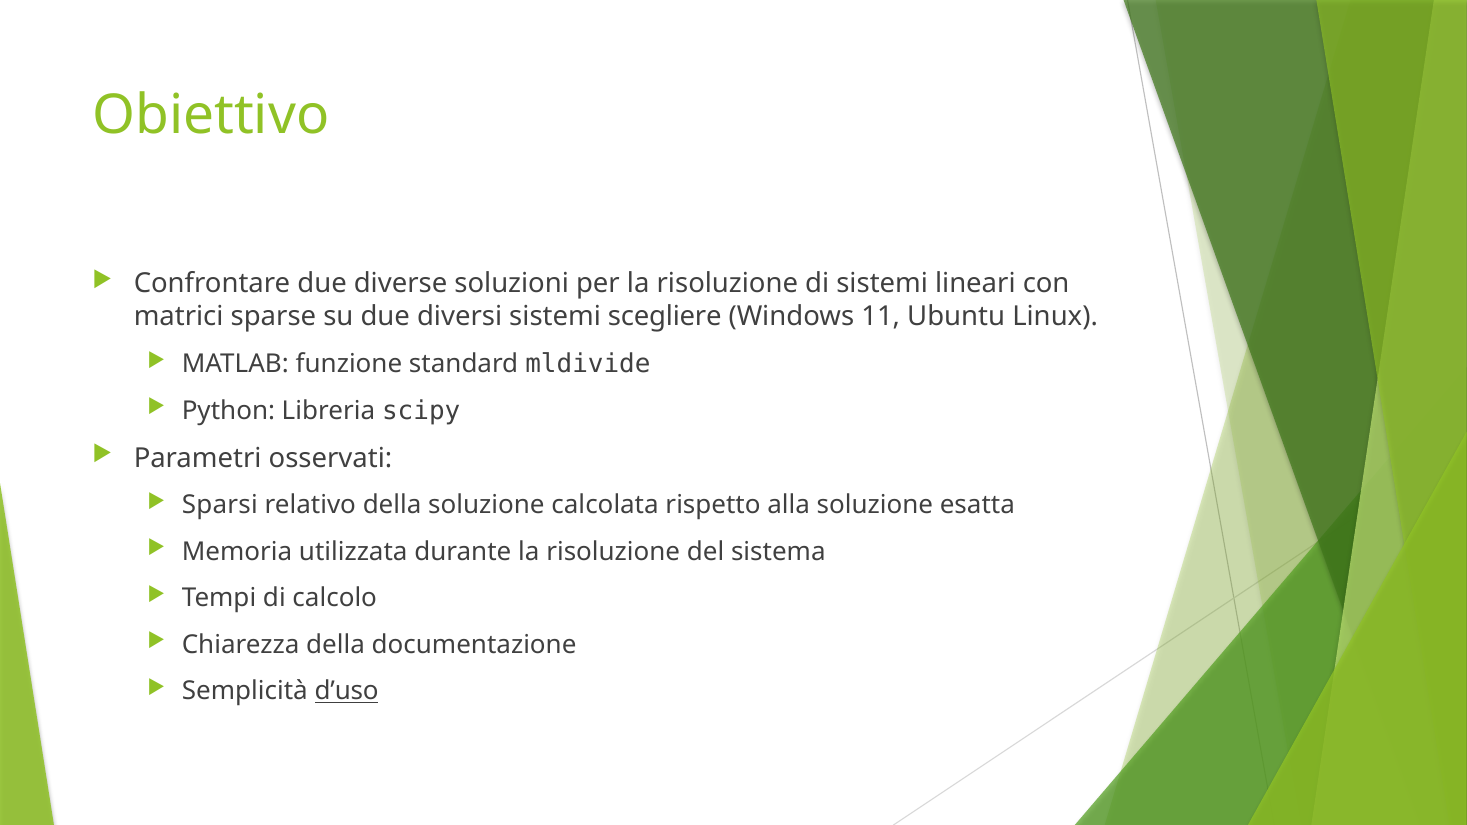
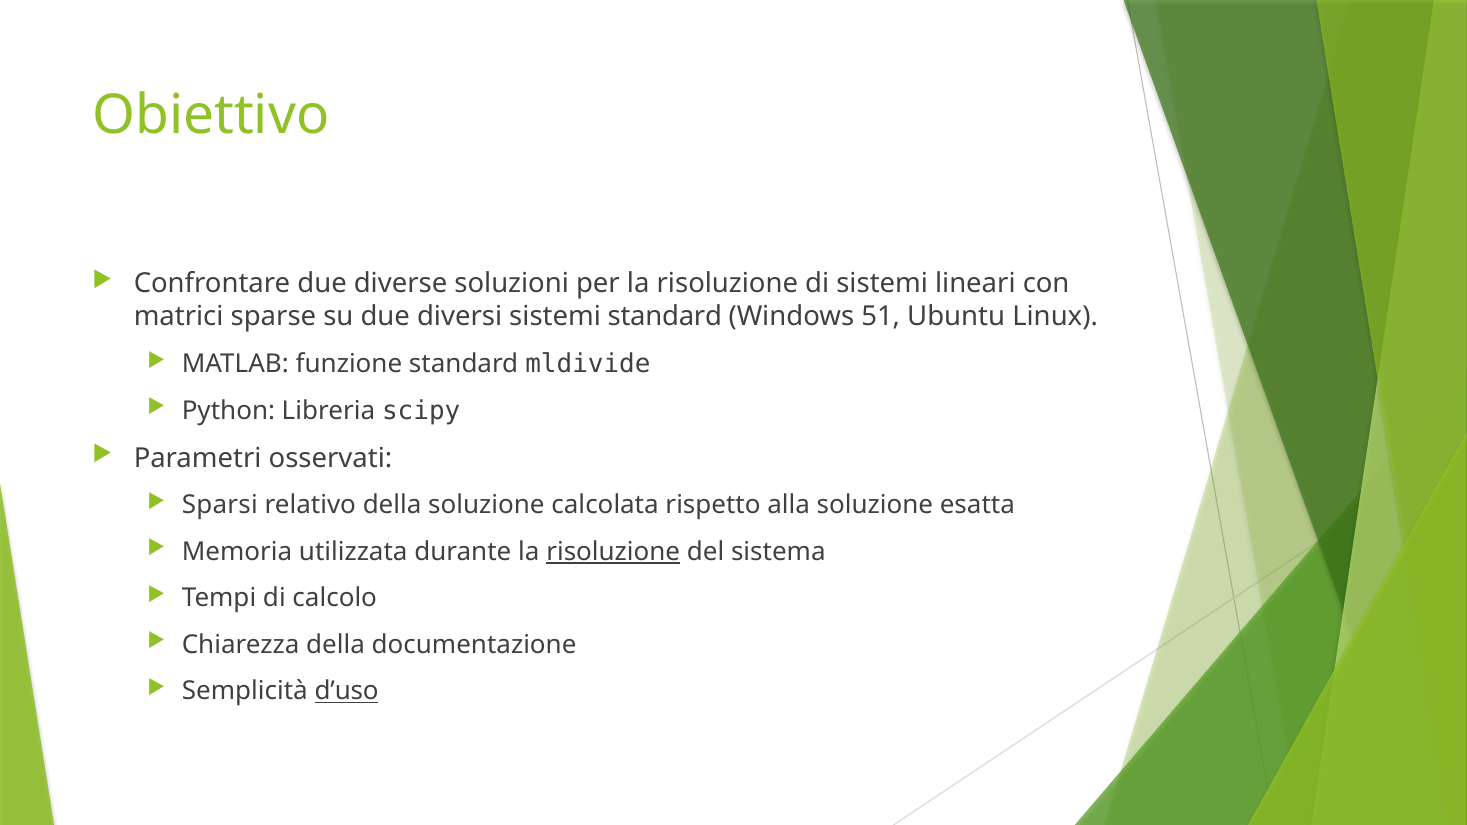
sistemi scegliere: scegliere -> standard (665, 317)
11: 11 -> 51 (881, 317)
risoluzione underline: none -> present (613, 552)
